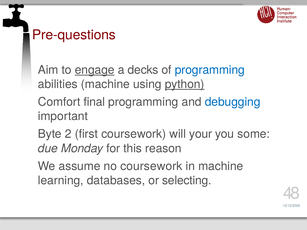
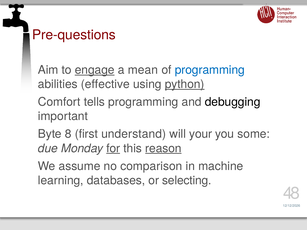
decks: decks -> mean (143, 70)
abilities machine: machine -> effective (105, 84)
final: final -> tells (94, 102)
debugging colour: blue -> black (233, 102)
2: 2 -> 8 (68, 134)
first coursework: coursework -> understand (134, 134)
for underline: none -> present (113, 149)
reason underline: none -> present (163, 149)
no coursework: coursework -> comparison (151, 166)
